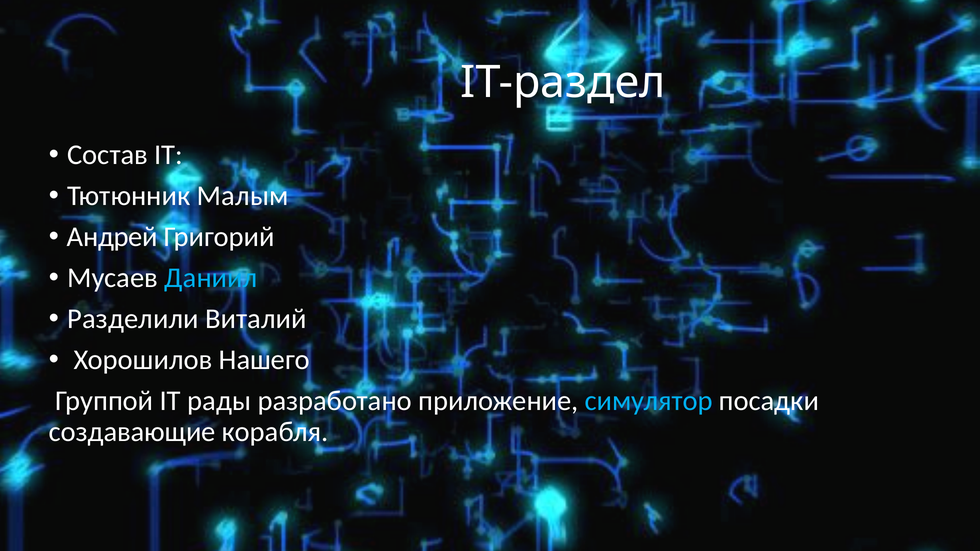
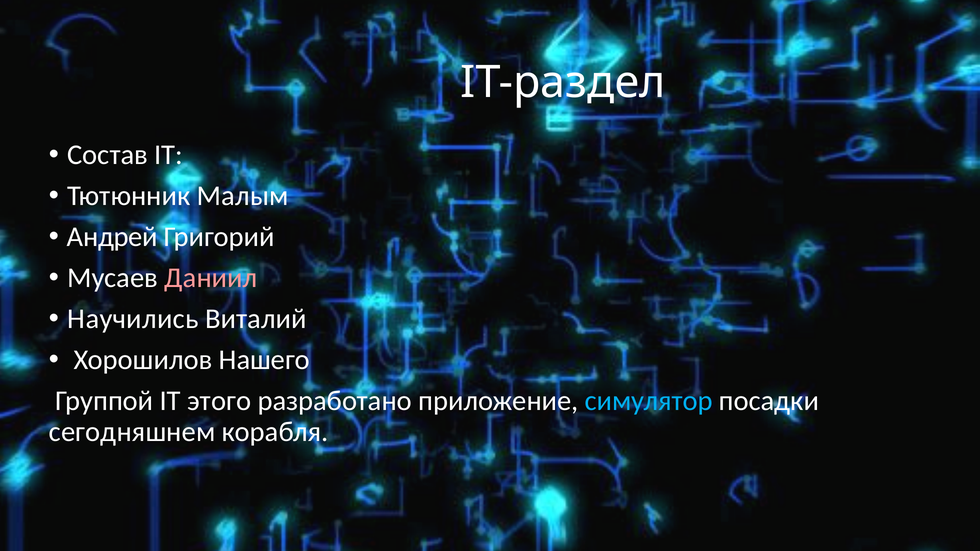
Даниил colour: light blue -> pink (211, 278)
Разделили: Разделили -> Научились (133, 319)
рады: рады -> этого (219, 401)
создавающие: создавающие -> сегодняшнем (132, 432)
